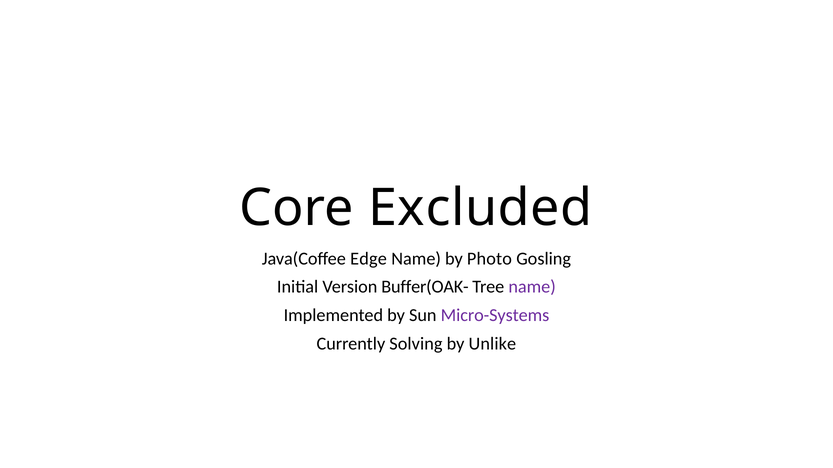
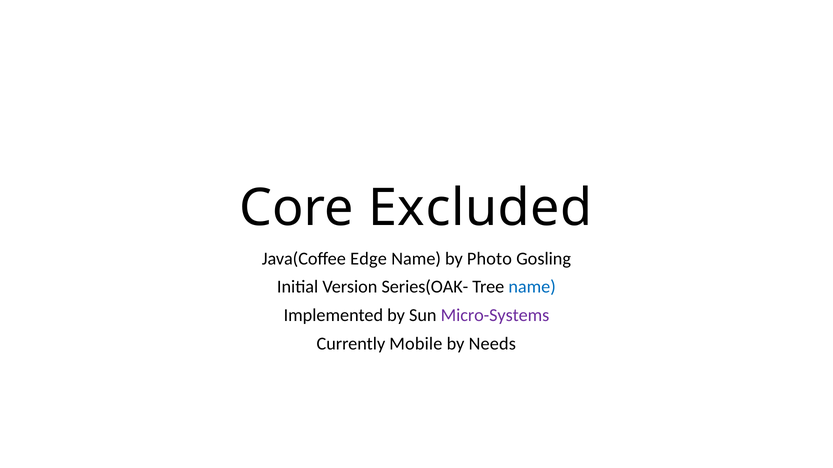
Buffer(OAK-: Buffer(OAK- -> Series(OAK- (425, 287)
name colour: purple -> blue (532, 287)
Solving: Solving -> Mobile (416, 344)
Unlike: Unlike -> Needs (492, 344)
